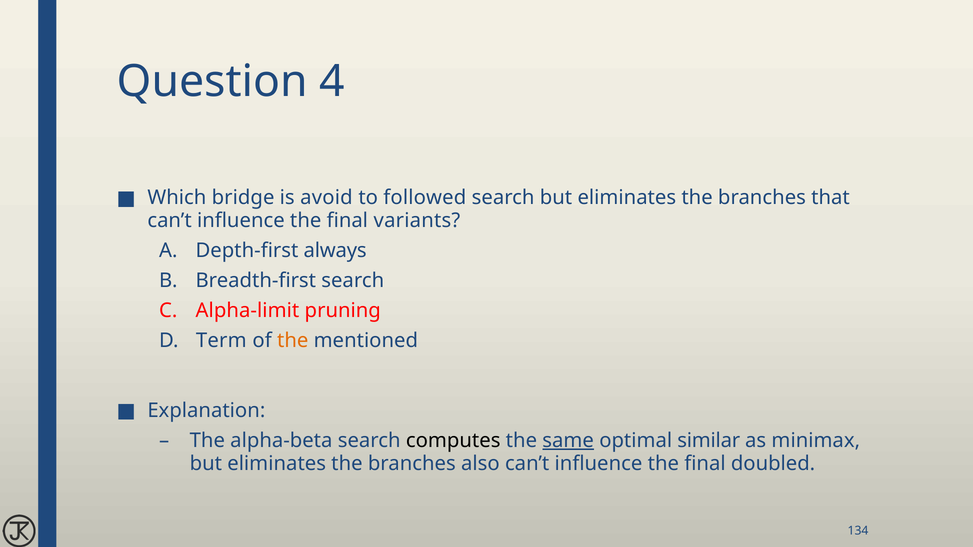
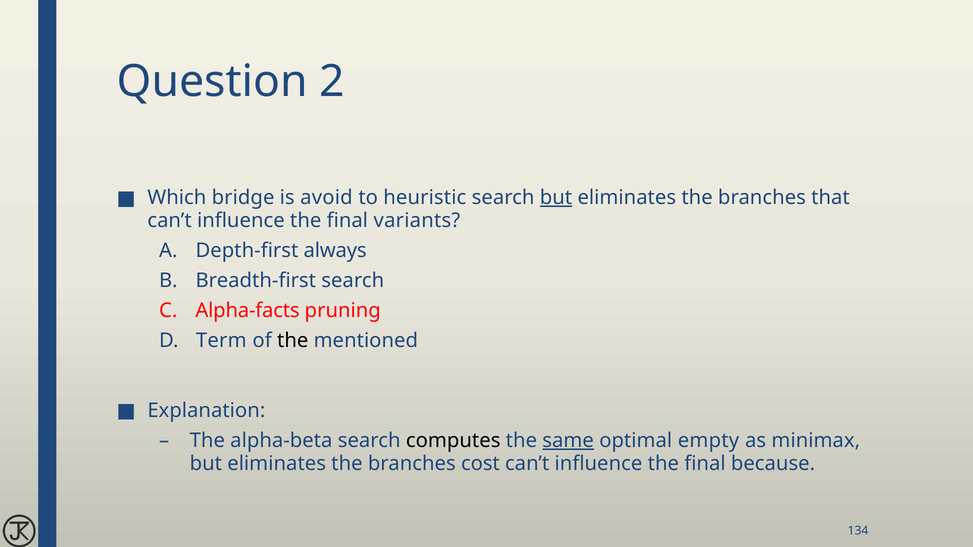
4: 4 -> 2 (332, 82)
followed: followed -> heuristic (425, 198)
but underline: none -> present (556, 198)
Alpha-limit: Alpha-limit -> Alpha-facts (248, 311)
the colour: orange -> black (293, 341)
similar: similar -> empty (709, 441)
also: also -> cost (480, 464)
doubled: doubled -> because (773, 464)
